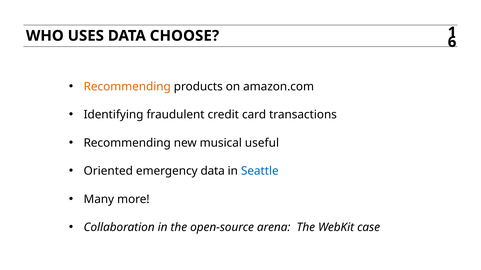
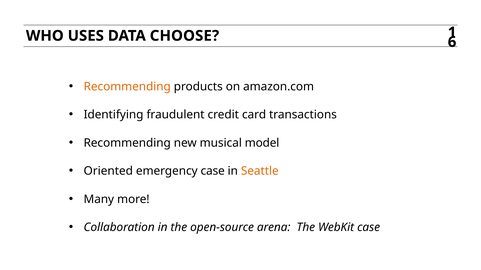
useful: useful -> model (262, 143)
emergency data: data -> case (213, 171)
Seattle colour: blue -> orange (260, 171)
